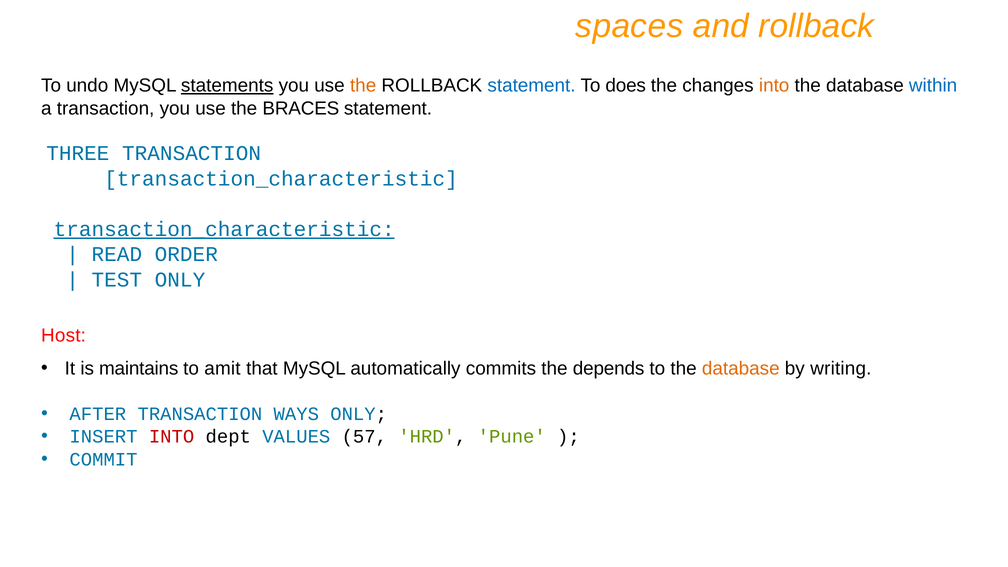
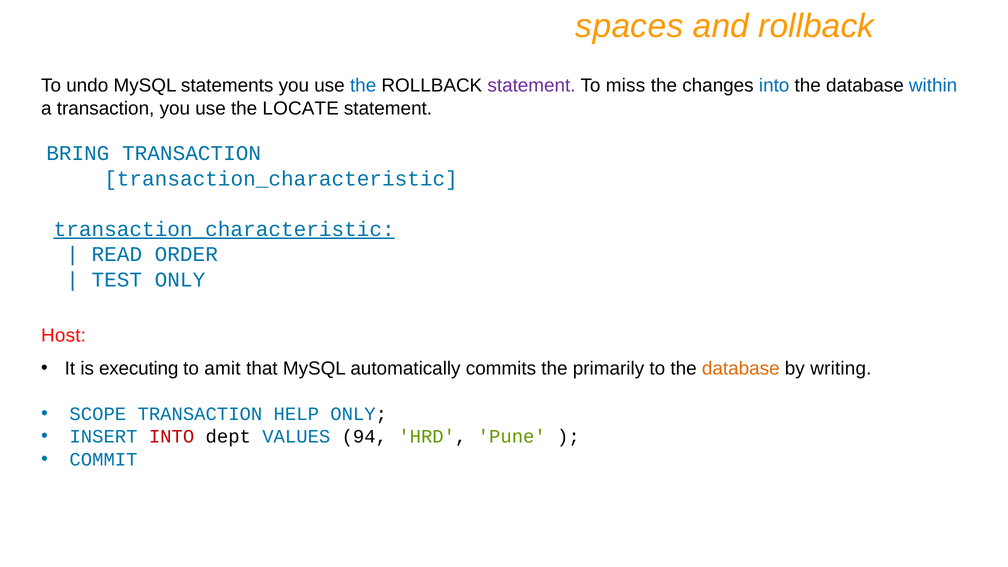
statements underline: present -> none (227, 86)
the colour: orange -> blue (363, 86)
statement colour: blue -> purple (532, 86)
does: does -> miss (626, 86)
into colour: orange -> blue (774, 86)
BRACES: BRACES -> LOCATE (301, 108)
THREE: THREE -> BRING (78, 154)
maintains: maintains -> executing (139, 368)
depends: depends -> primarily (609, 368)
AFTER: AFTER -> SCOPE (98, 414)
WAYS: WAYS -> HELP (296, 414)
57: 57 -> 94 (364, 437)
